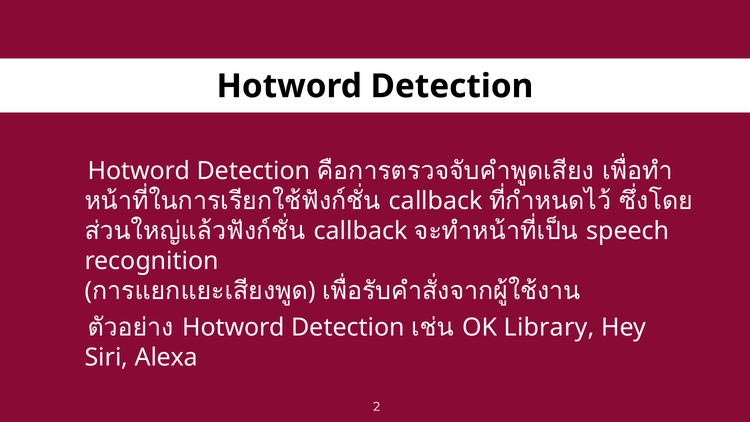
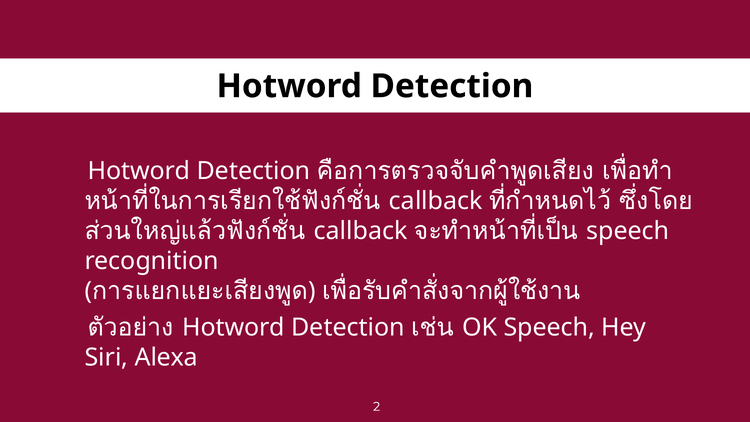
OK Library: Library -> Speech (549, 327)
